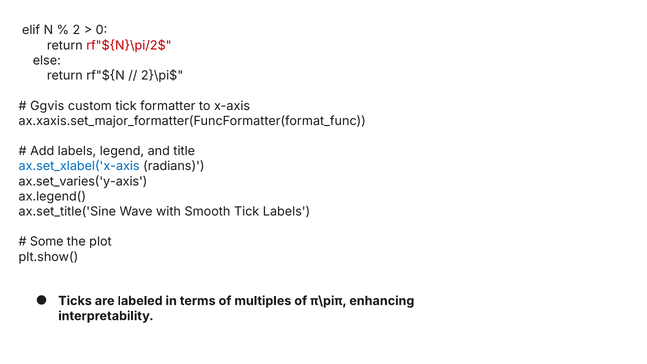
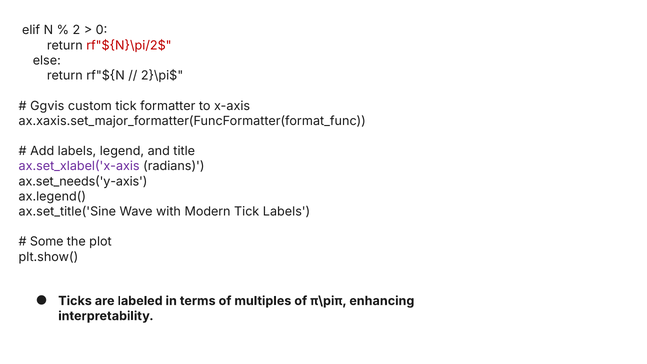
ax.set_xlabel('x-axis colour: blue -> purple (79, 166)
ax.set_varies('y-axis: ax.set_varies('y-axis -> ax.set_needs('y-axis (83, 181)
Smooth: Smooth -> Modern (208, 212)
